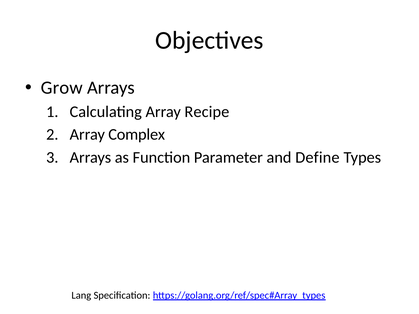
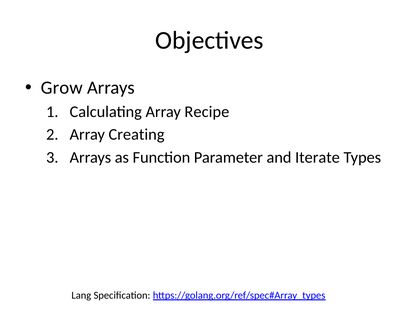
Complex: Complex -> Creating (137, 135)
Define: Define -> Iterate (317, 158)
